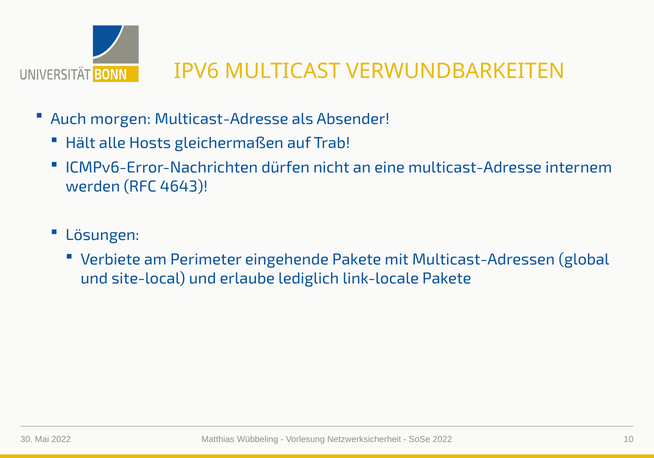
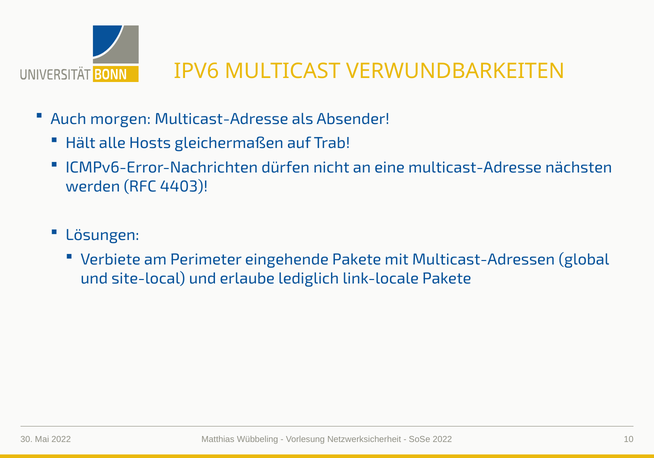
internem: internem -> nächsten (579, 168)
4643: 4643 -> 4403 (184, 187)
